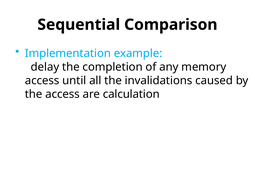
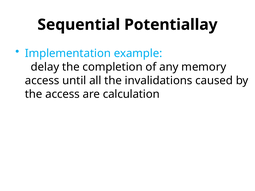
Comparison: Comparison -> Potentiallay (171, 25)
